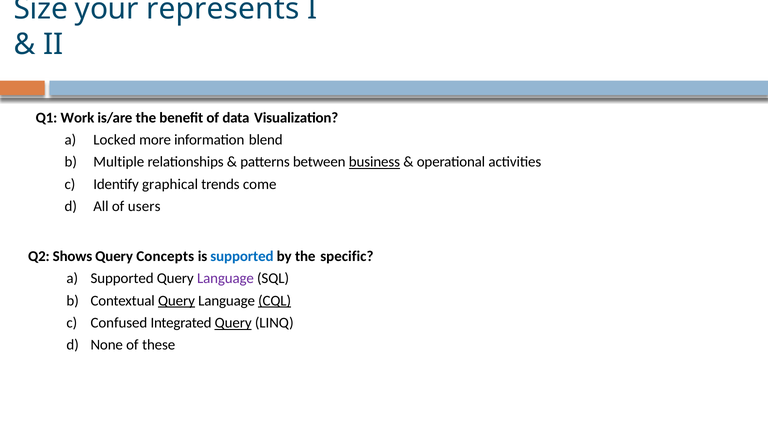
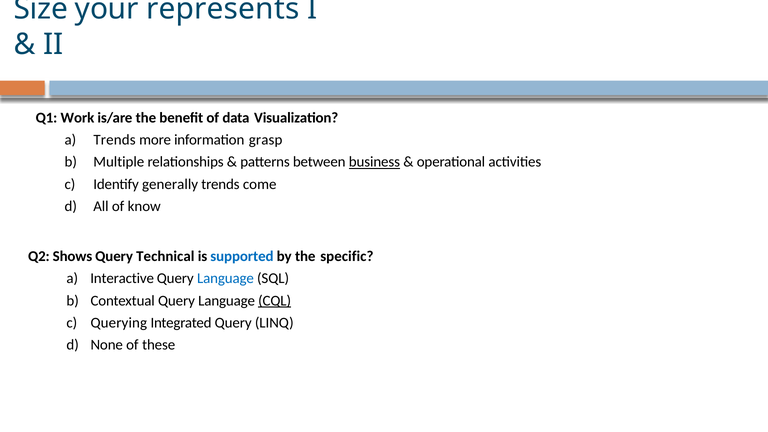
Locked: Locked -> Trends (115, 140)
blend: blend -> grasp (266, 140)
graphical: graphical -> generally (170, 184)
users: users -> know (144, 206)
Concepts: Concepts -> Technical (165, 257)
Supported: Supported -> Interactive (122, 279)
Language colour: purple -> blue (225, 279)
Query underline: present -> none (176, 301)
Confused: Confused -> Querying (119, 323)
Query underline: present -> none (233, 323)
